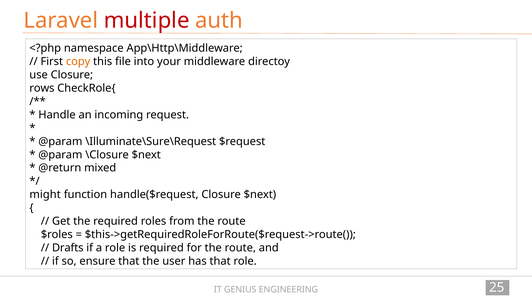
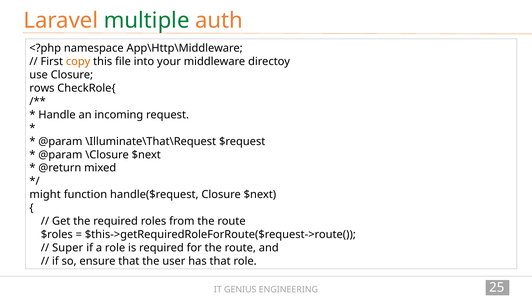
multiple colour: red -> green (147, 21)
\Illuminate\Sure\Request: \Illuminate\Sure\Request -> \Illuminate\That\Request (151, 142)
Drafts: Drafts -> Super (68, 248)
